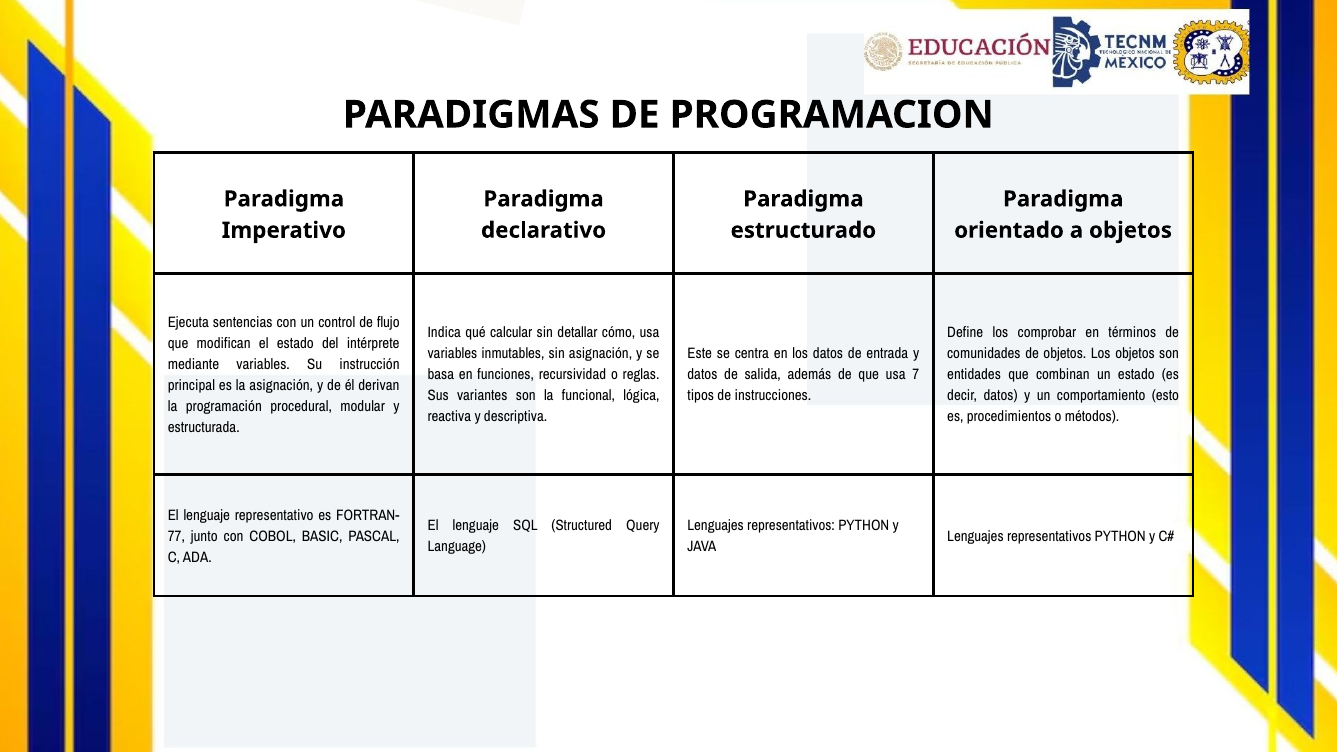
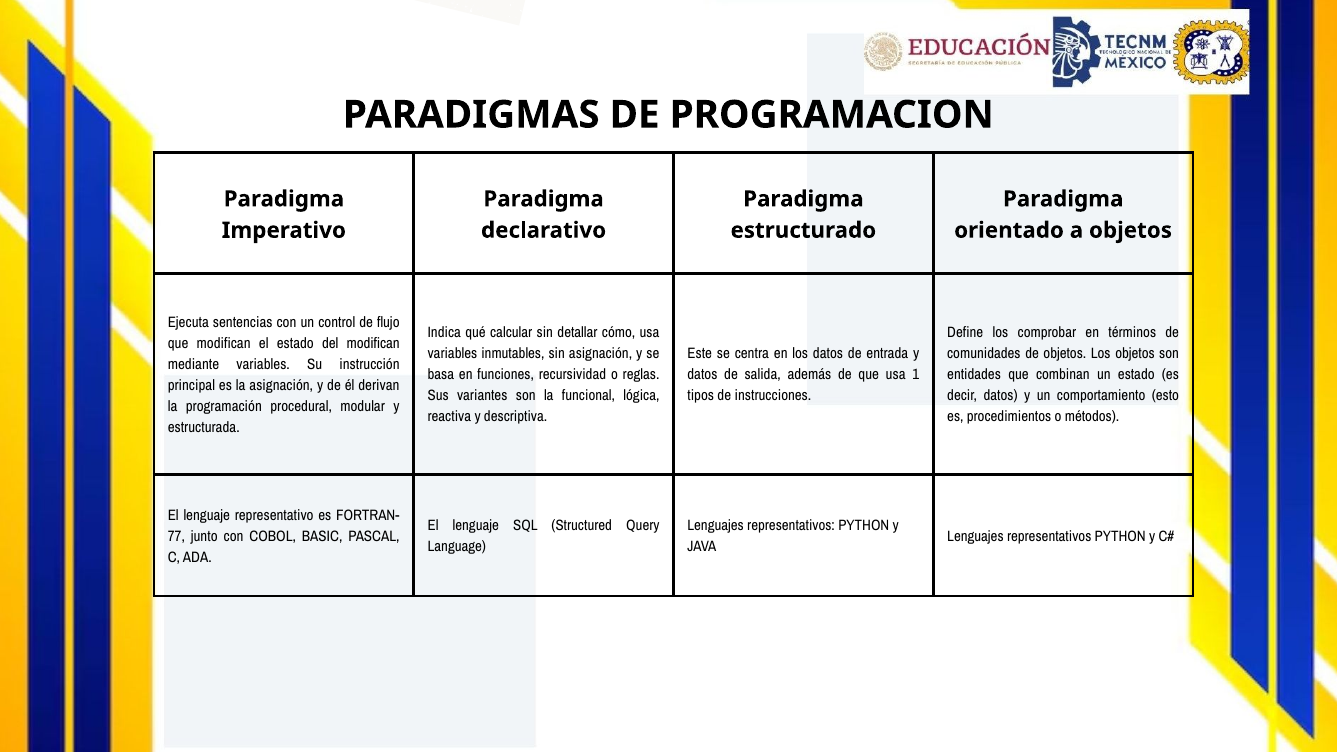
del intérprete: intérprete -> modifican (373, 343)
7: 7 -> 1 (916, 375)
